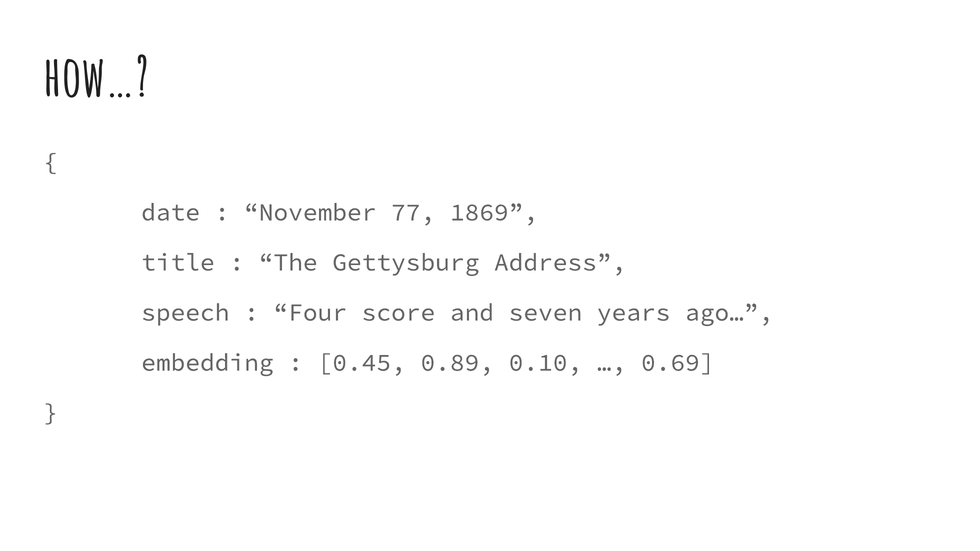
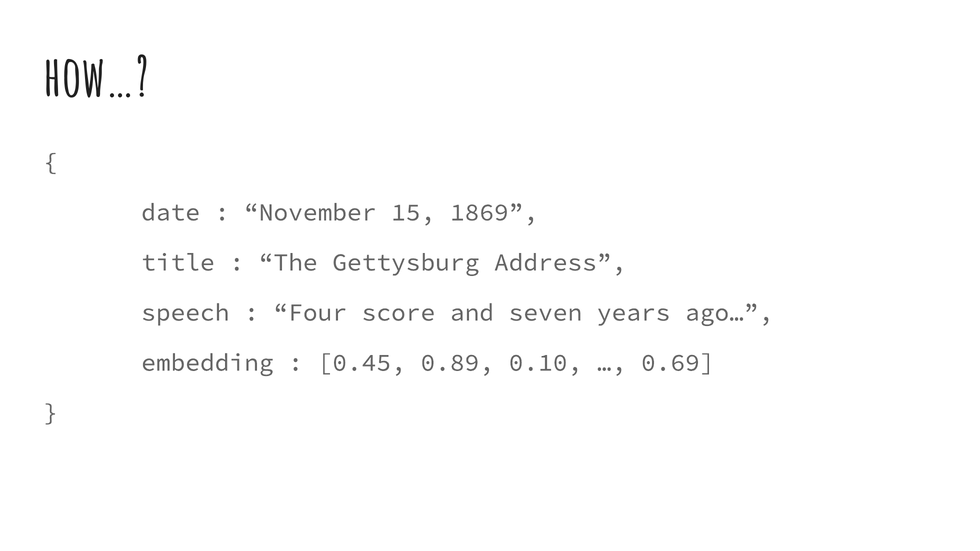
77: 77 -> 15 (413, 212)
